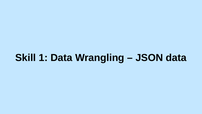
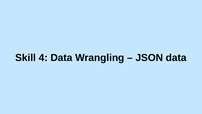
1: 1 -> 4 (43, 58)
